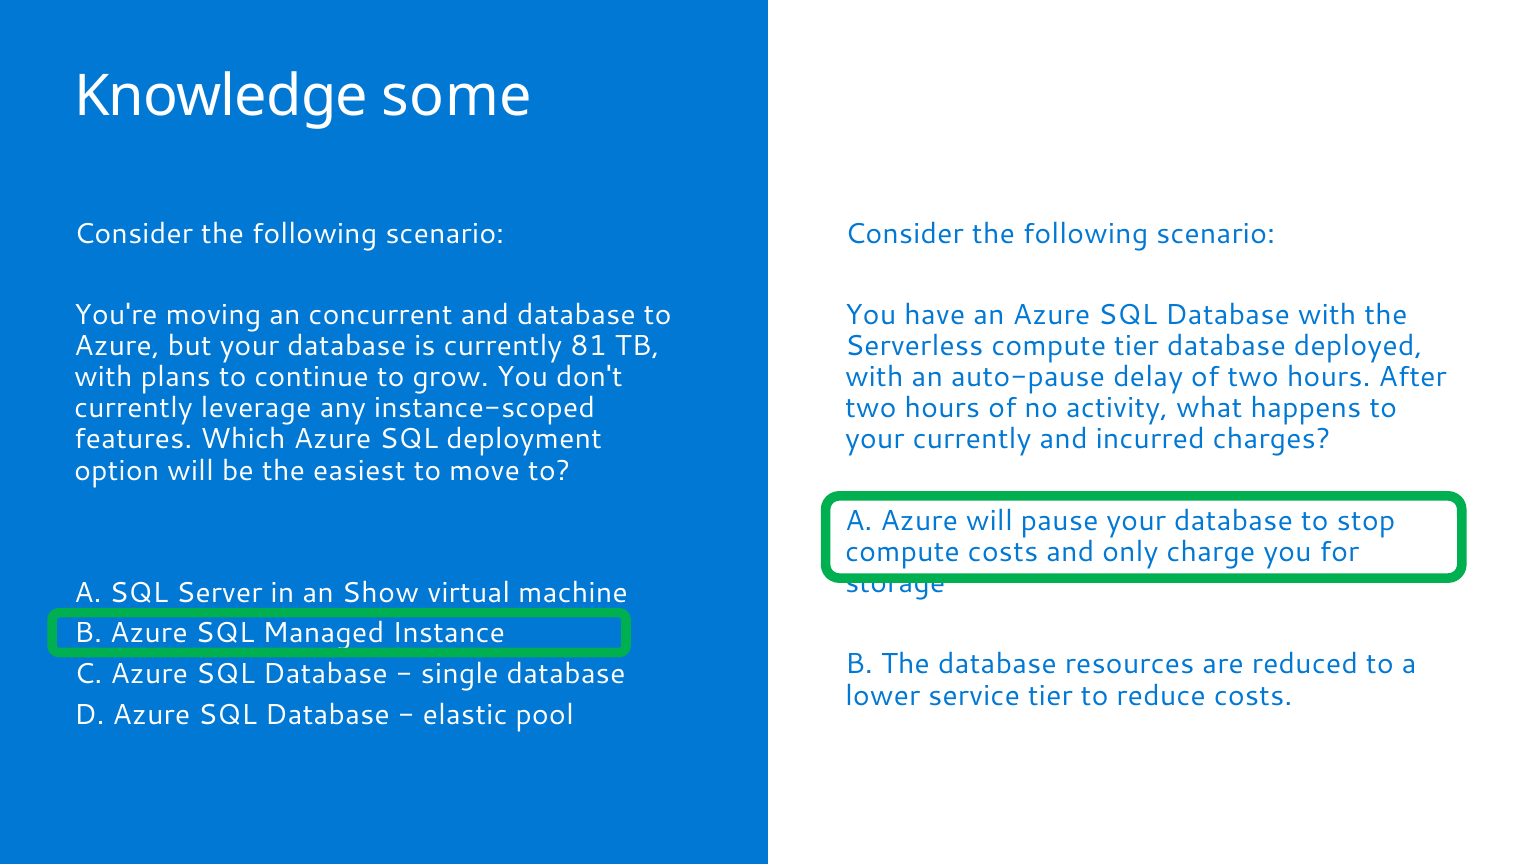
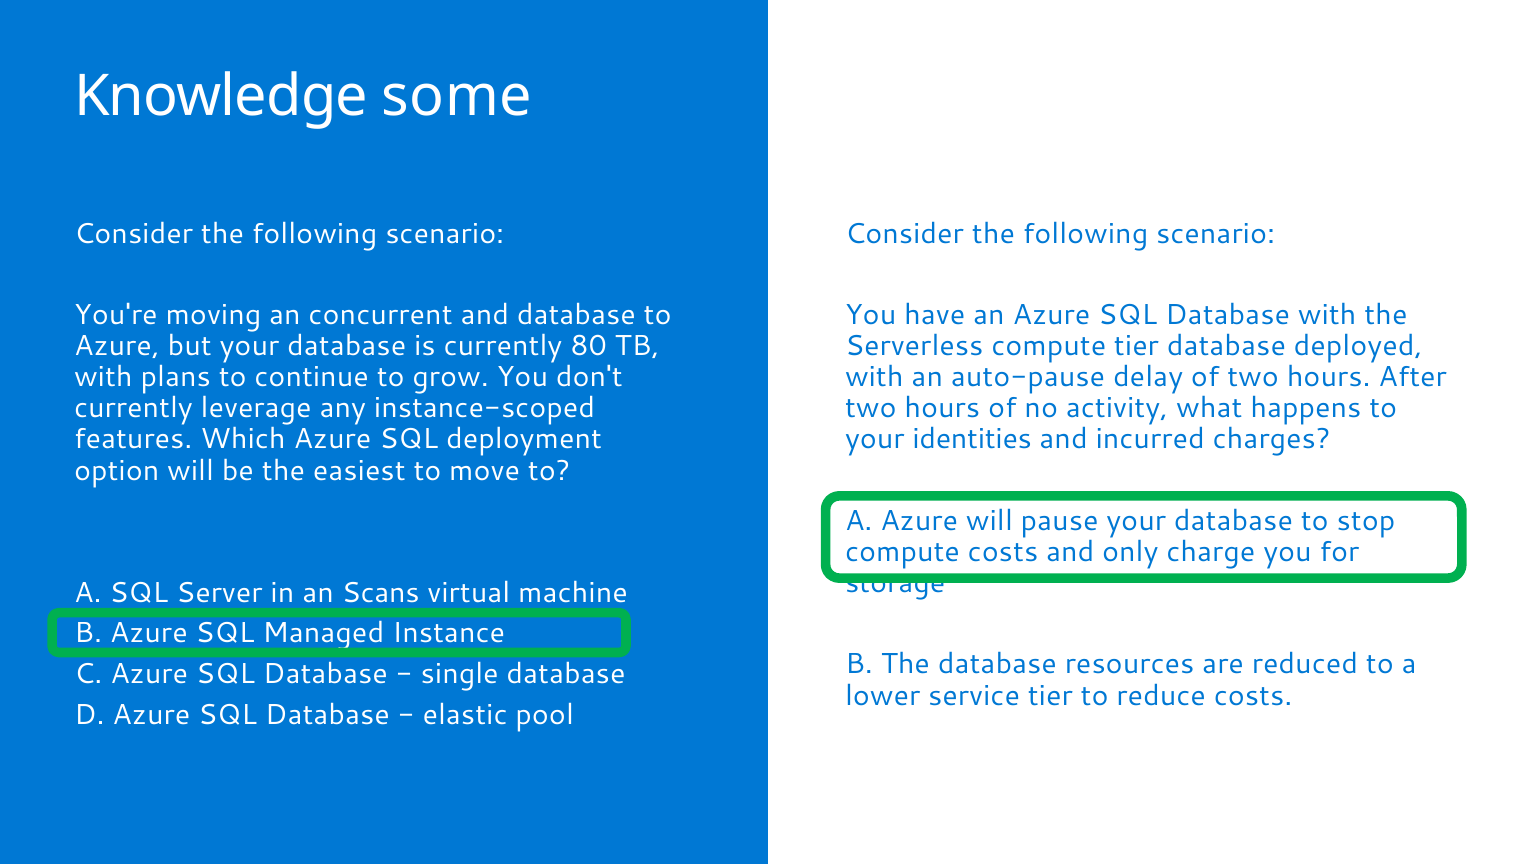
81: 81 -> 80 (589, 346)
your currently: currently -> identities (972, 439)
Show: Show -> Scans (381, 593)
